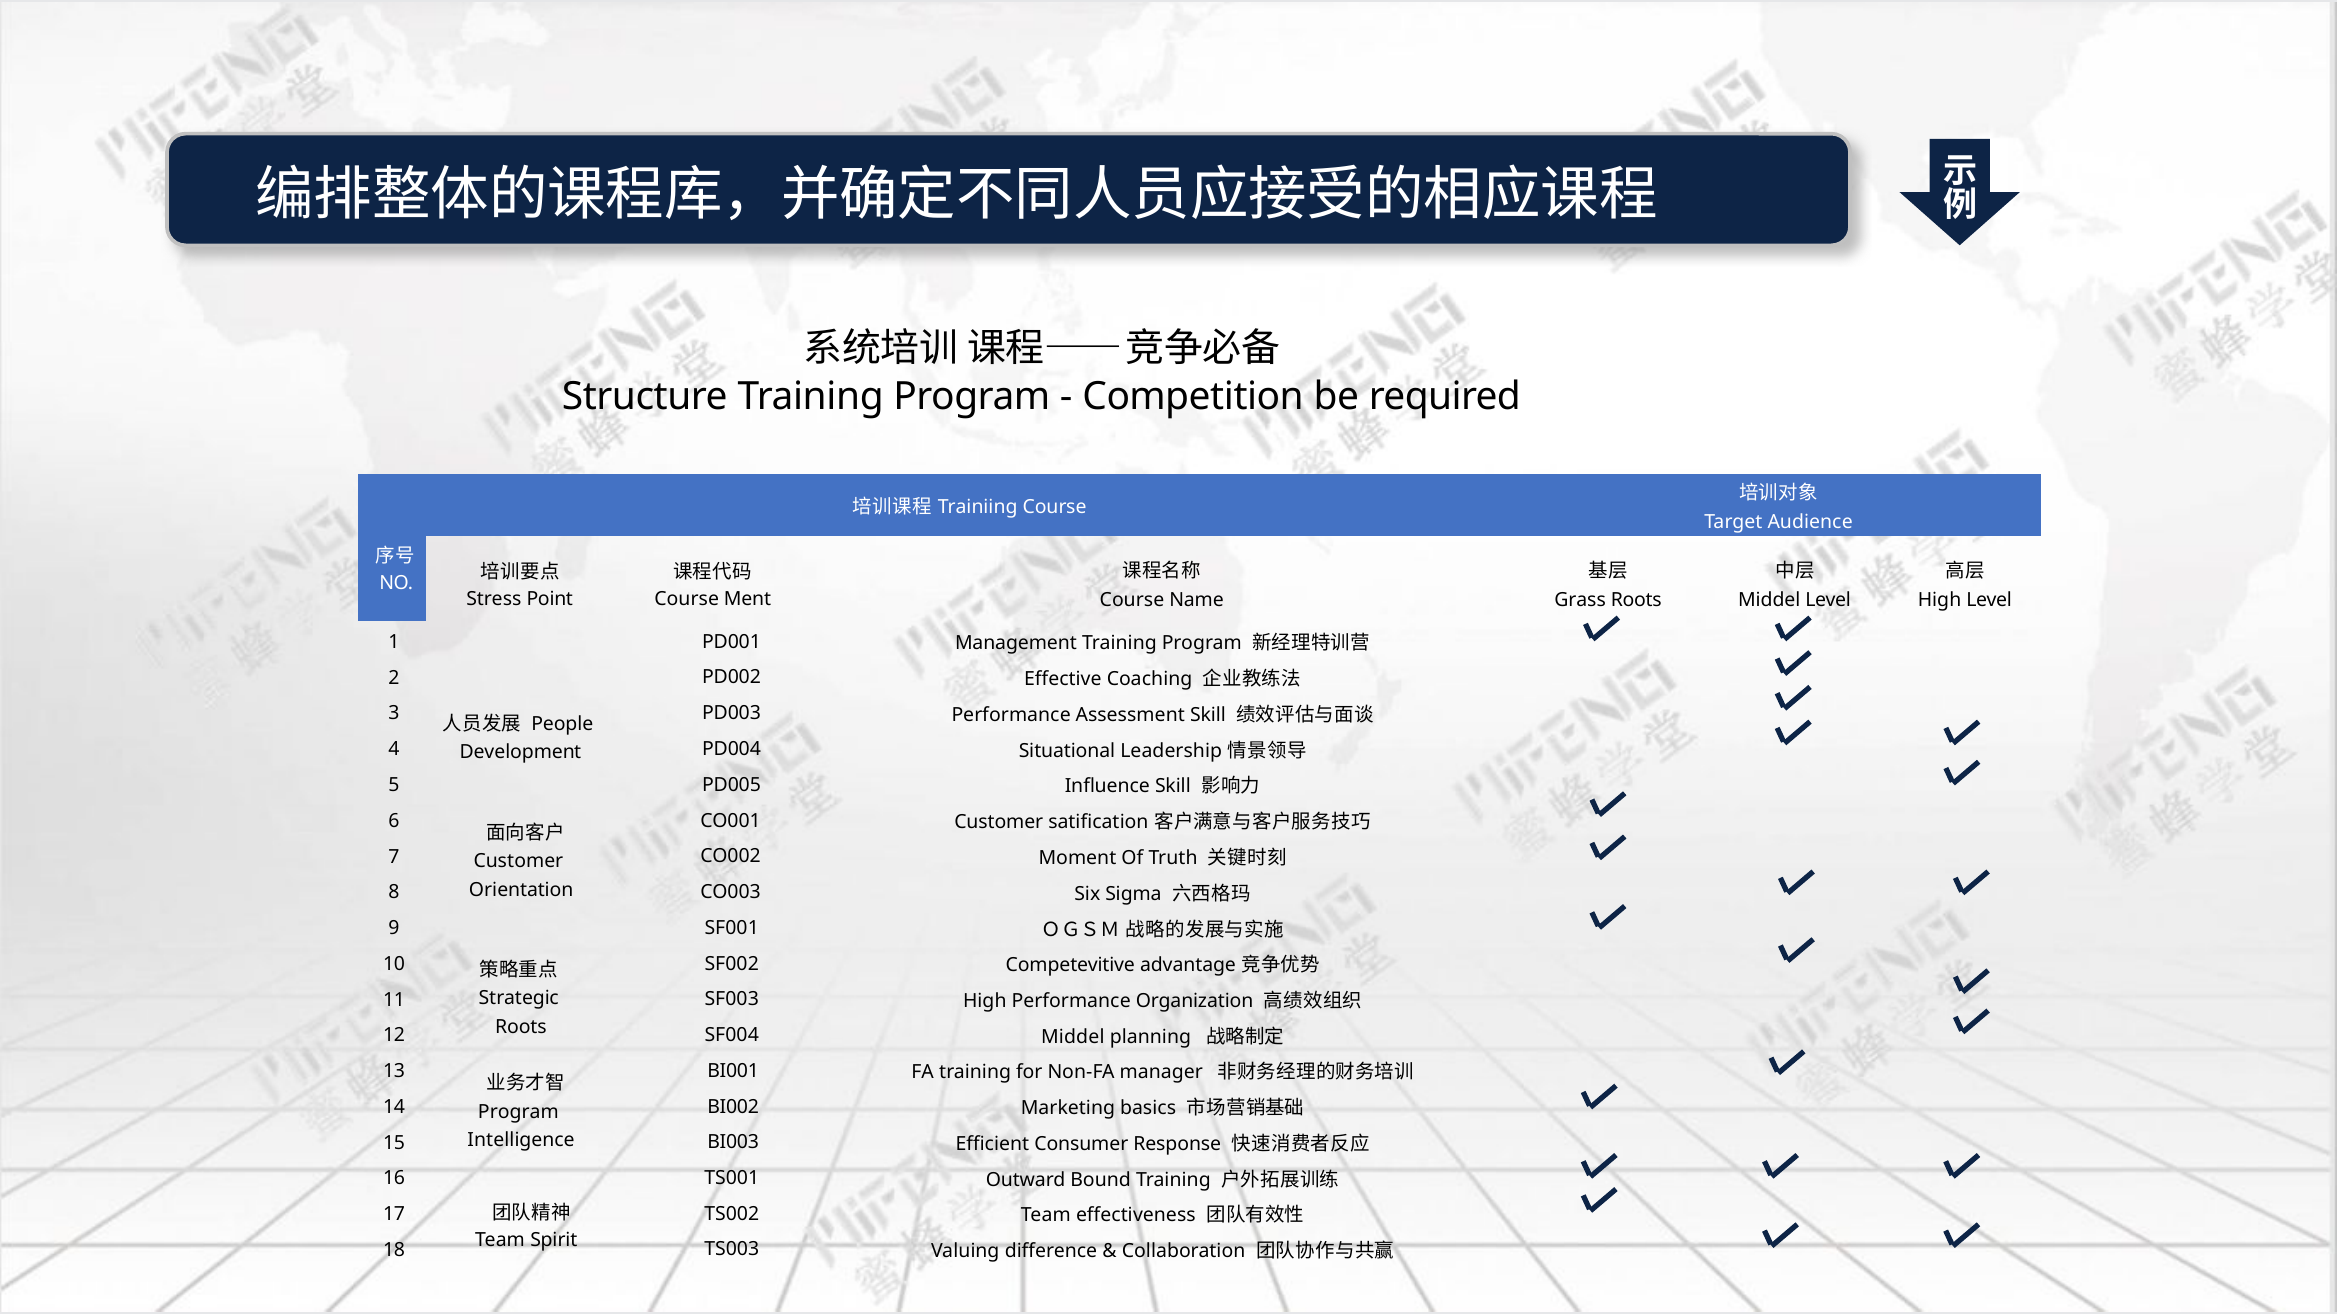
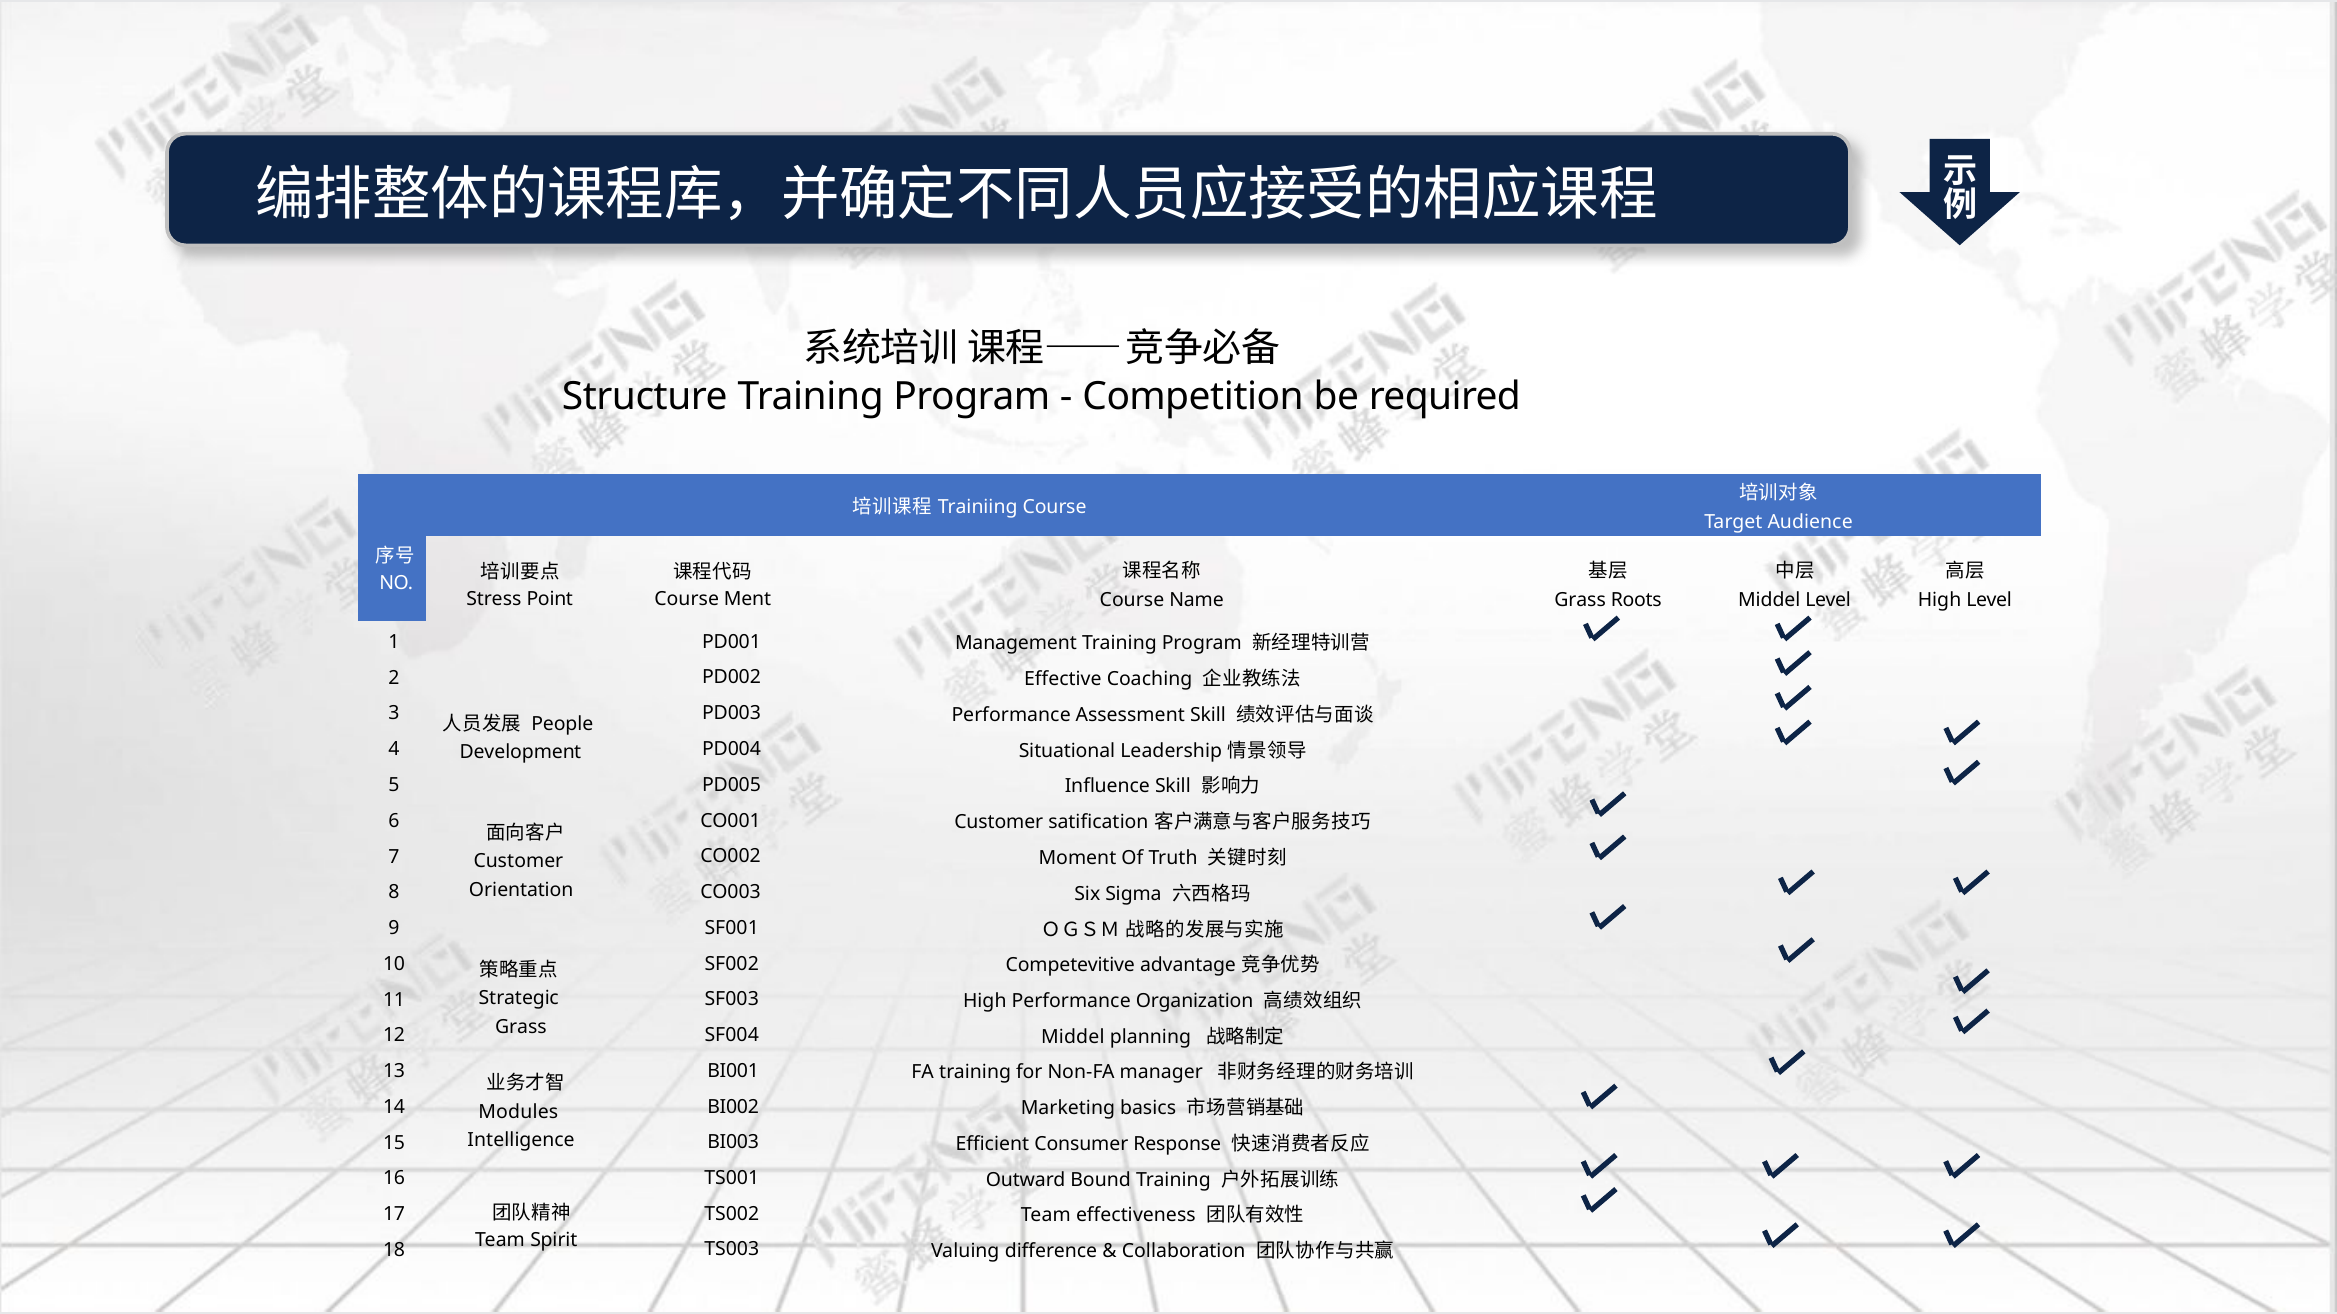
Roots: Roots -> Grass (521, 1028)
Program: Program -> Modules (518, 1112)
